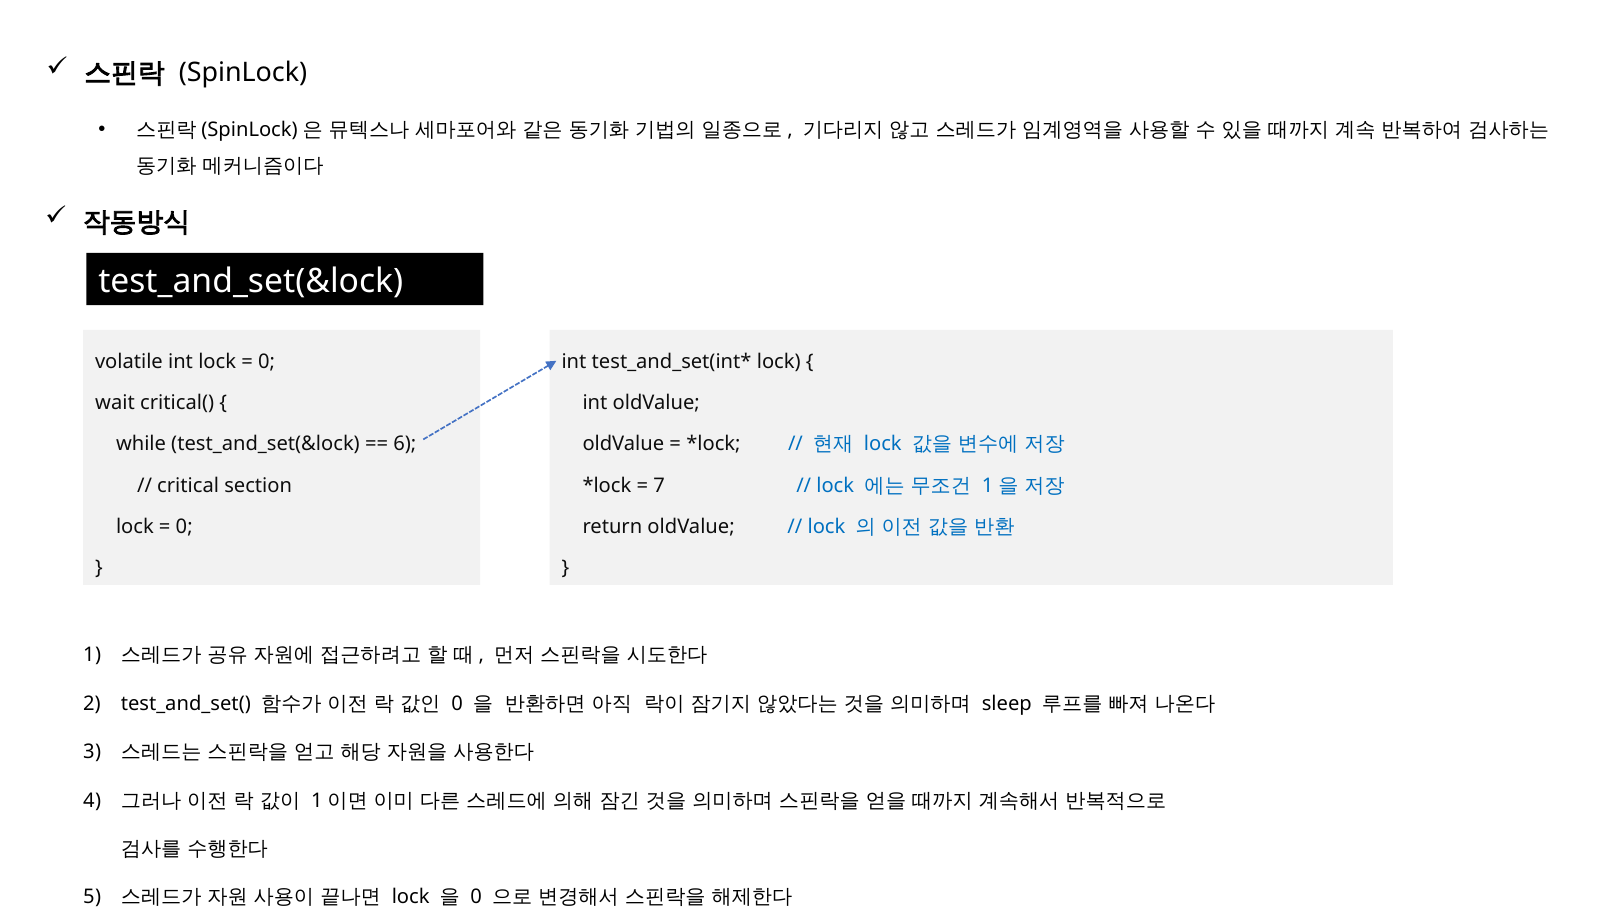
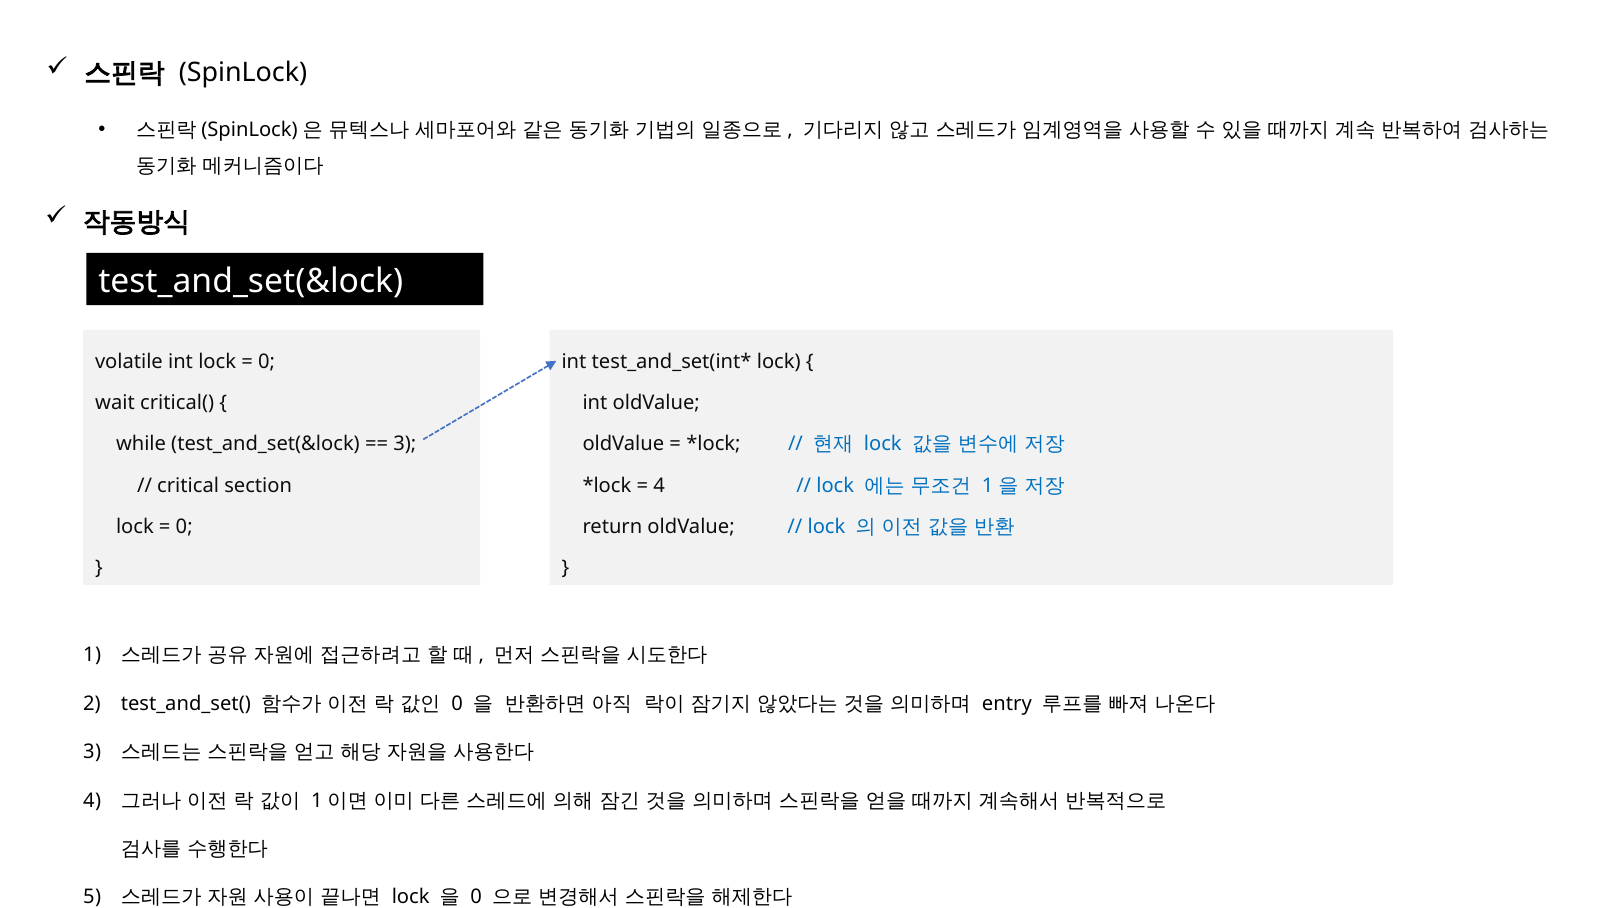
6: 6 -> 3 (405, 444)
7: 7 -> 4 (659, 485)
sleep: sleep -> entry (1007, 703)
